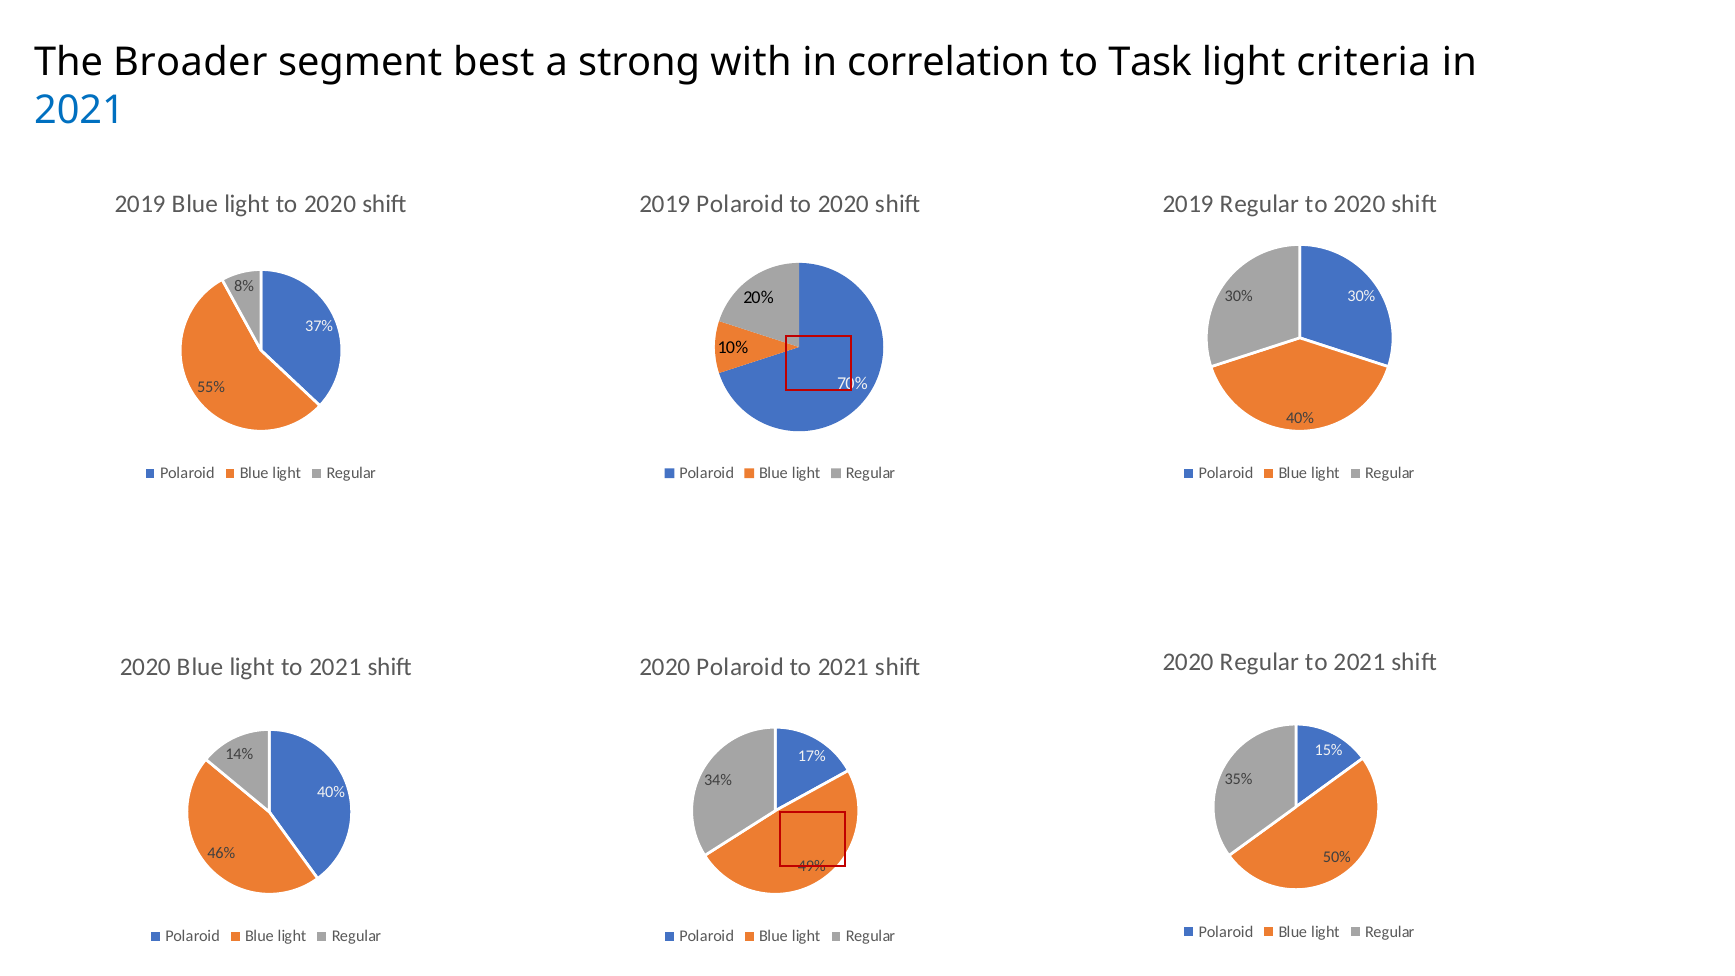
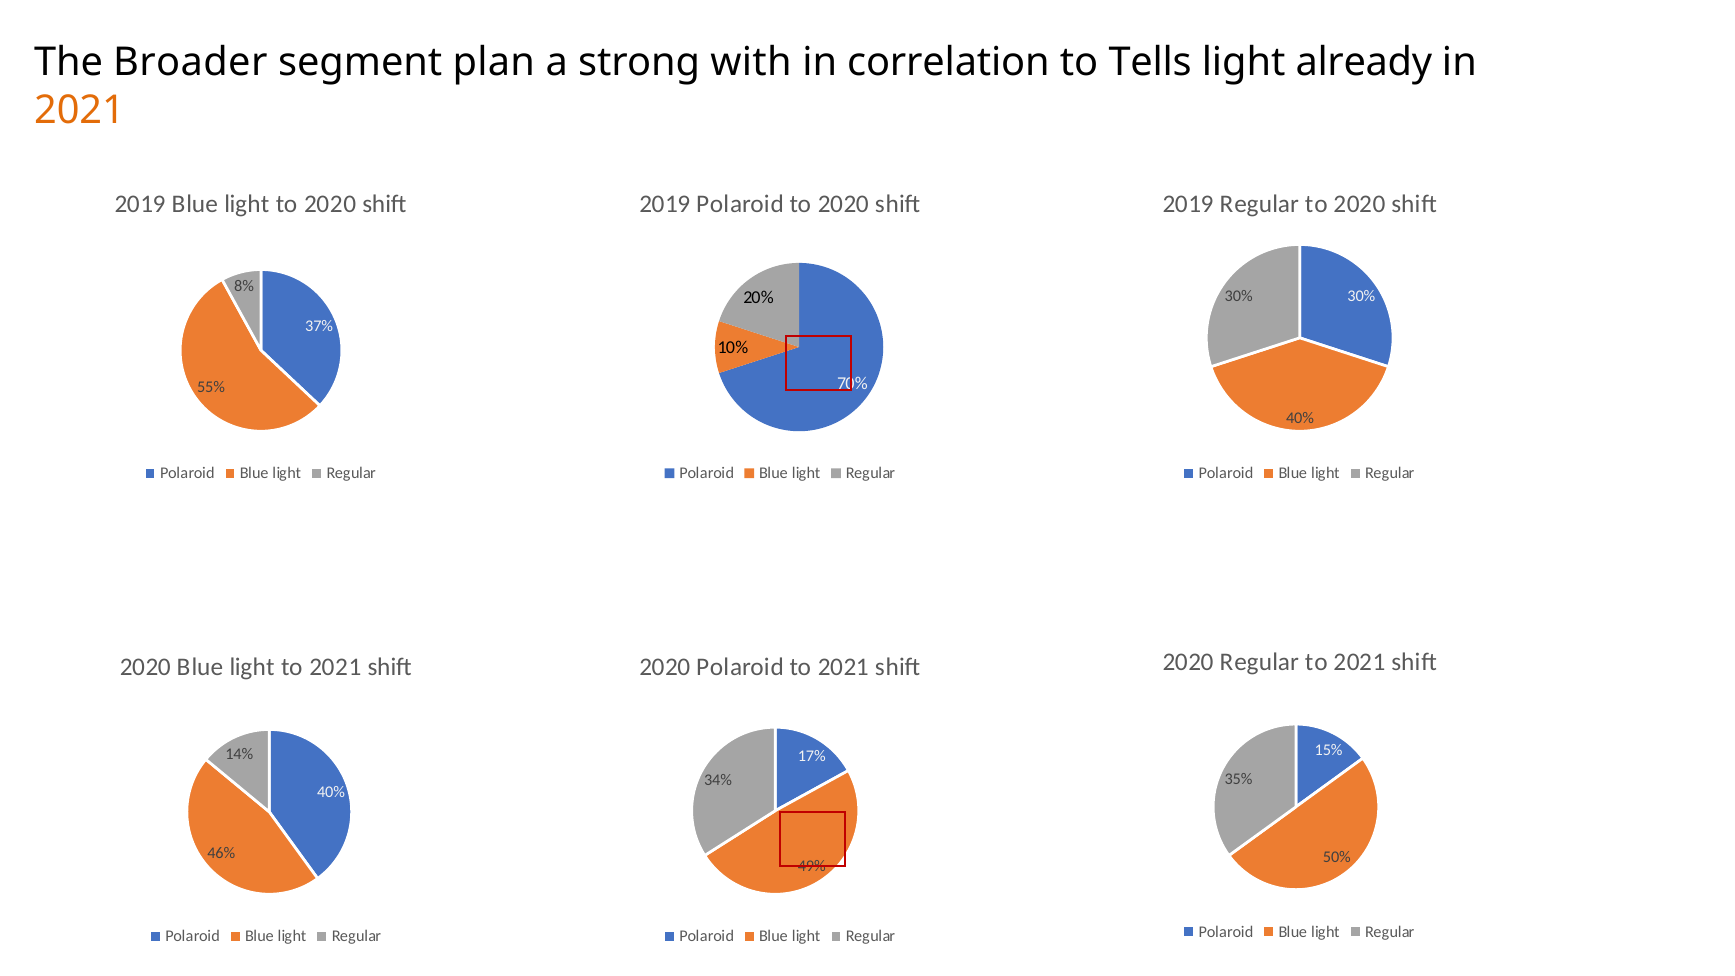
best: best -> plan (494, 62)
Task: Task -> Tells (1150, 62)
criteria: criteria -> already (1364, 62)
2021 colour: blue -> orange (80, 111)
